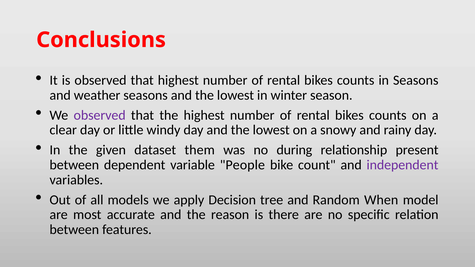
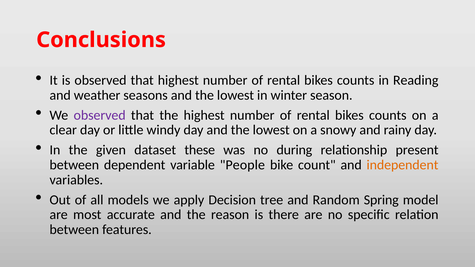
in Seasons: Seasons -> Reading (416, 80)
them: them -> these (200, 150)
independent colour: purple -> orange (402, 165)
When: When -> Spring (381, 200)
